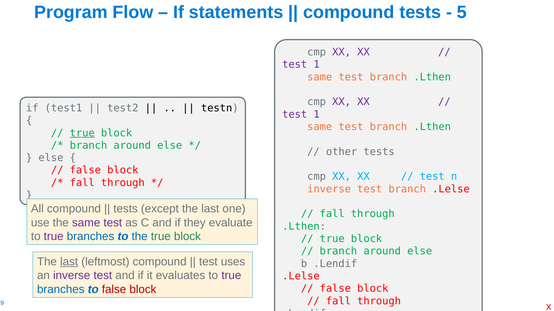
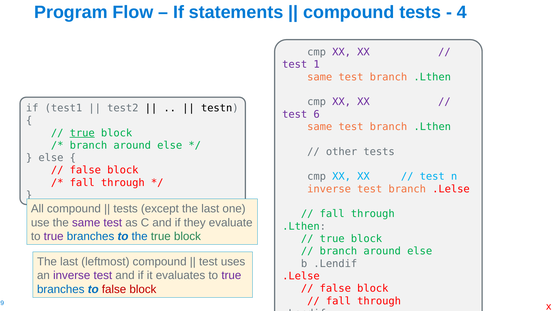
5: 5 -> 4 (462, 12)
1: 1 -> 6 (317, 115)
last underline: present -> none (69, 262)
